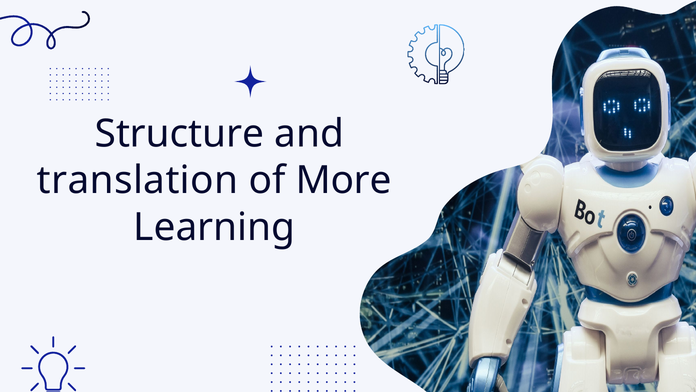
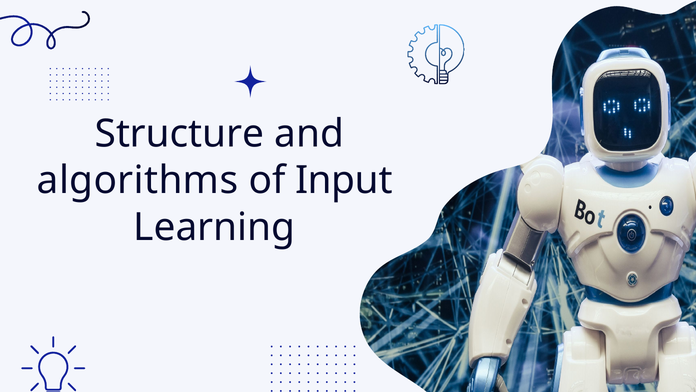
translation: translation -> algorithms (138, 180)
More: More -> Input (344, 180)
